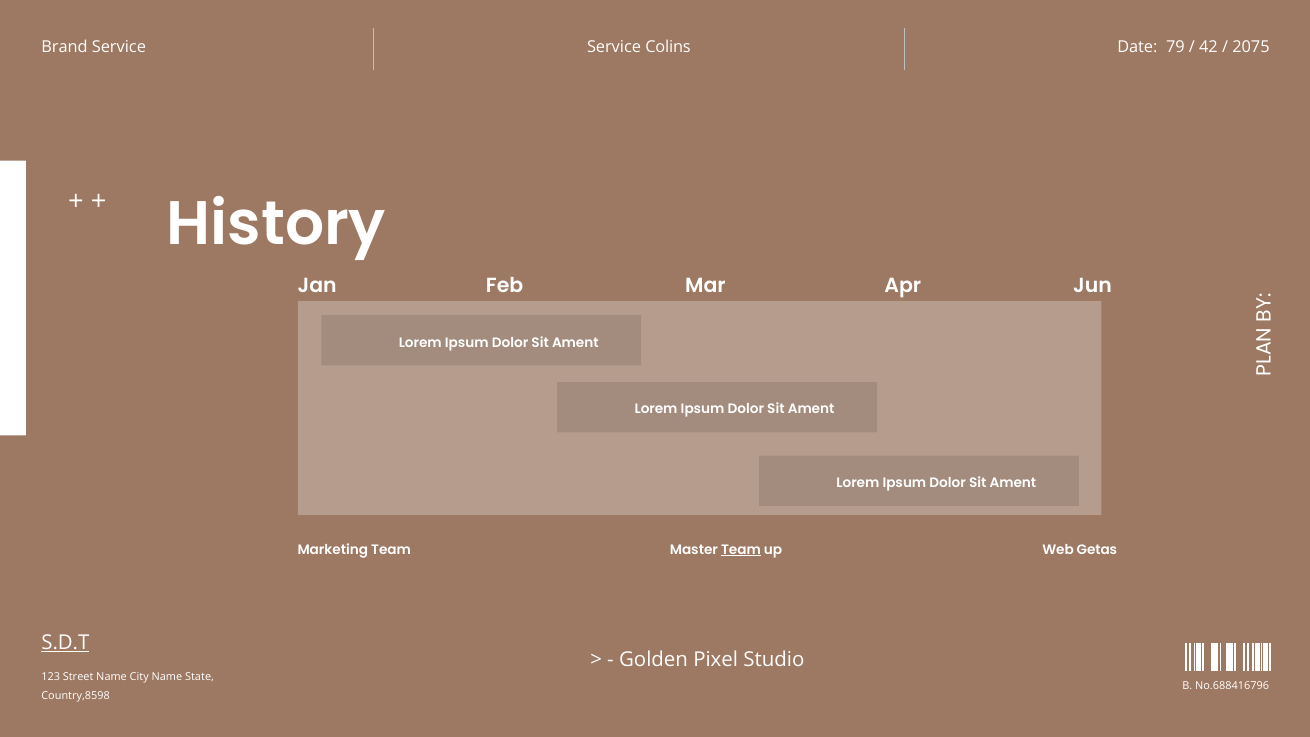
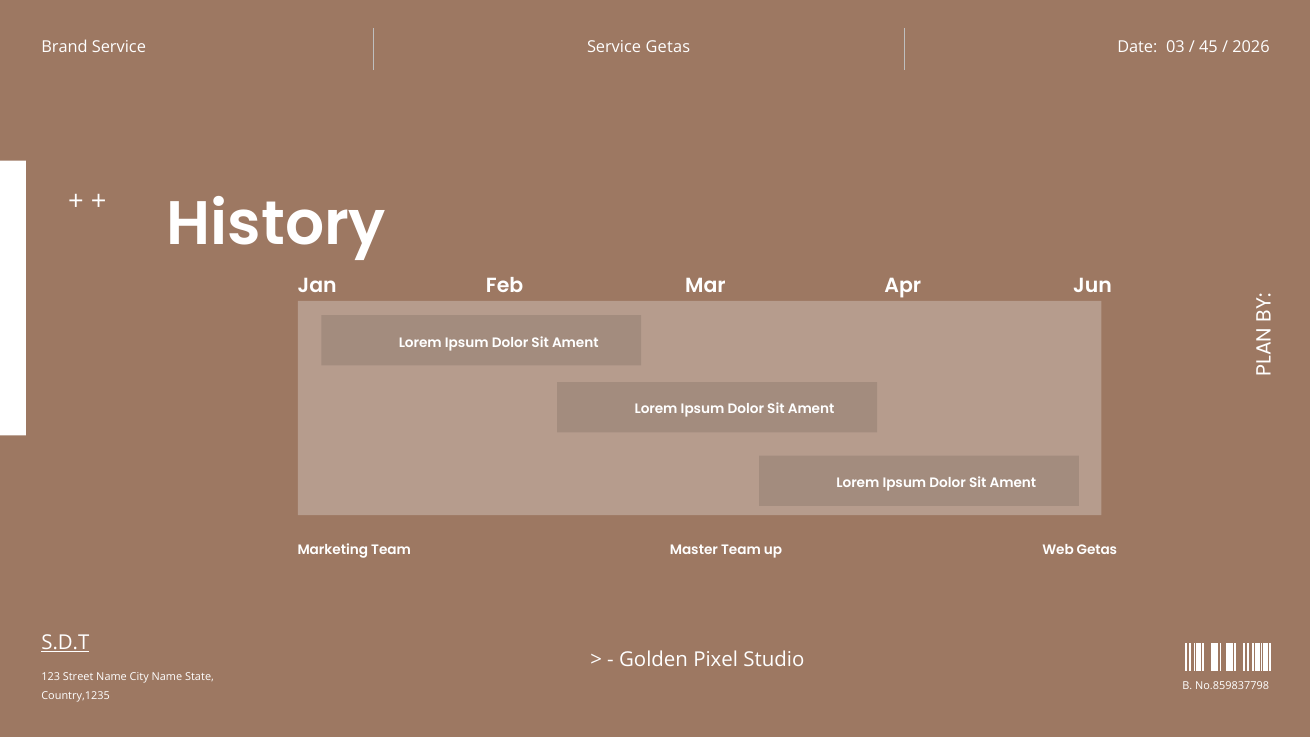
Service Colins: Colins -> Getas (668, 47)
79: 79 -> 03 (1175, 47)
42: 42 -> 45 (1208, 47)
2075: 2075 -> 2026 (1251, 47)
Team underline: present -> none (741, 549)
No.688416796: No.688416796 -> No.859837798 (1232, 685)
Country,8598: Country,8598 -> Country,1235 (76, 696)
